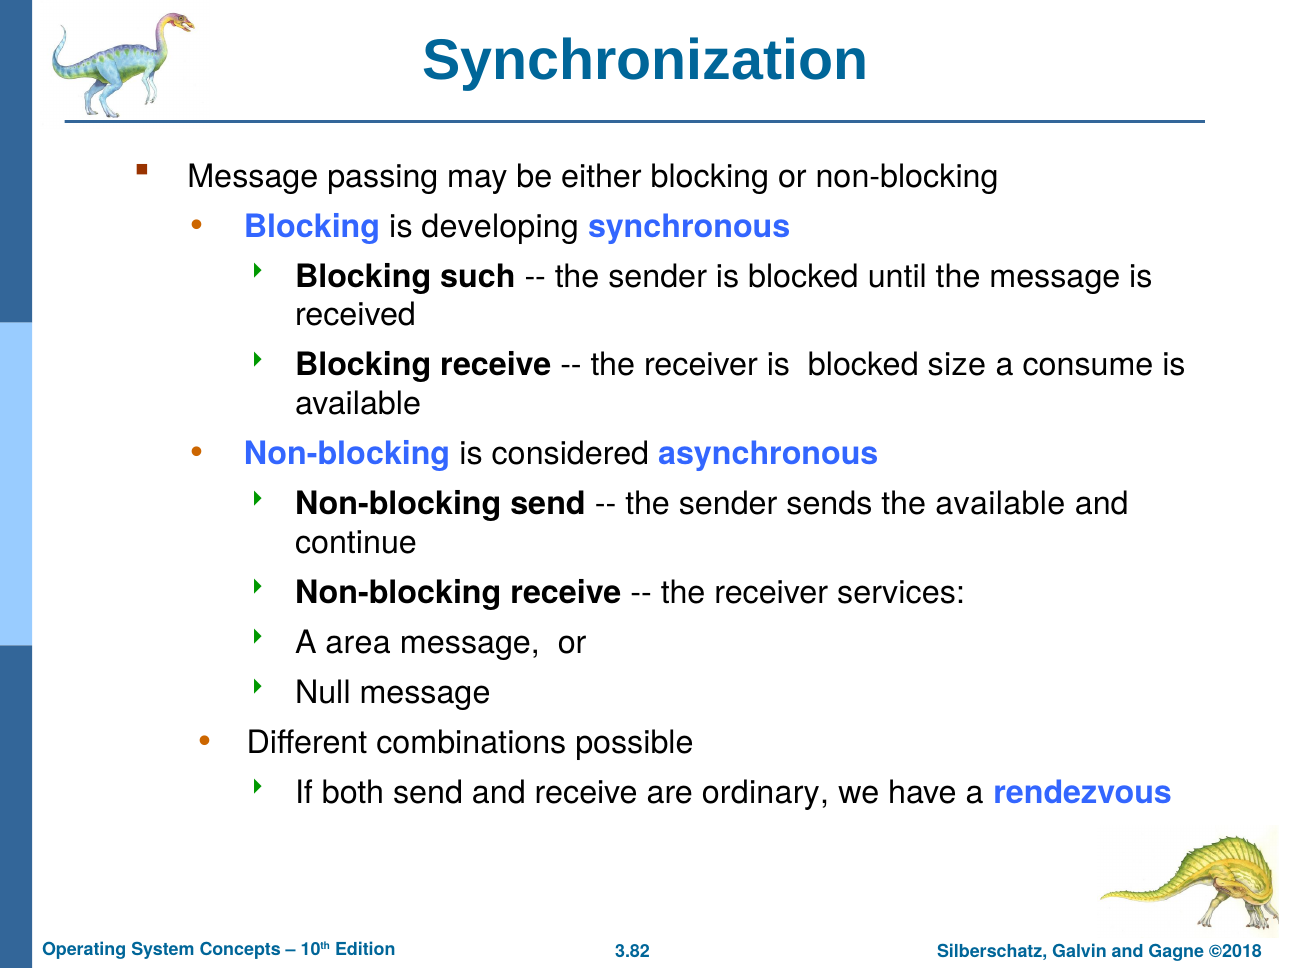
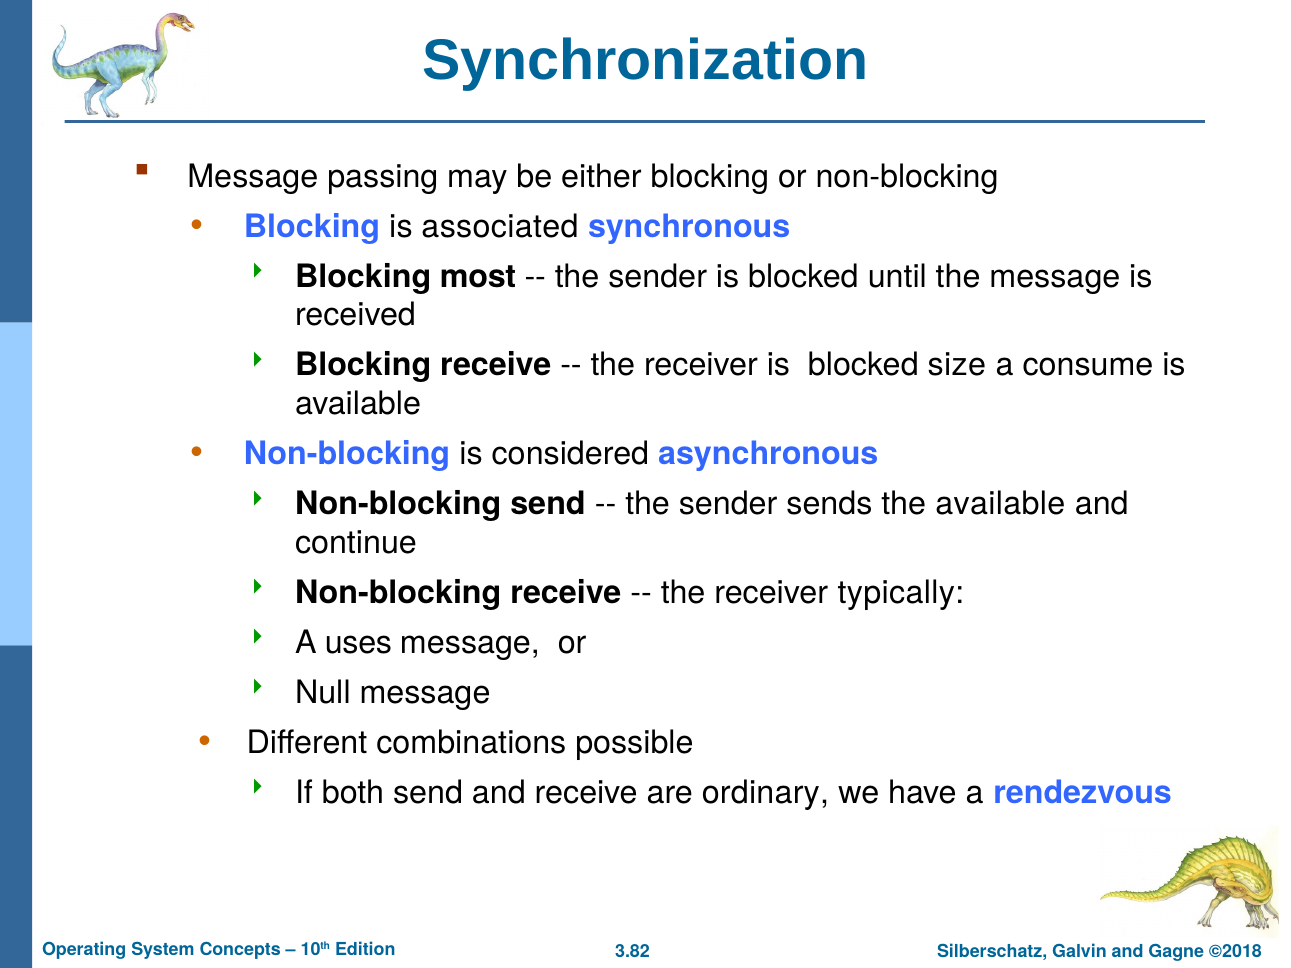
developing: developing -> associated (500, 226)
such: such -> most (478, 276)
services: services -> typically (901, 593)
area: area -> uses (358, 643)
